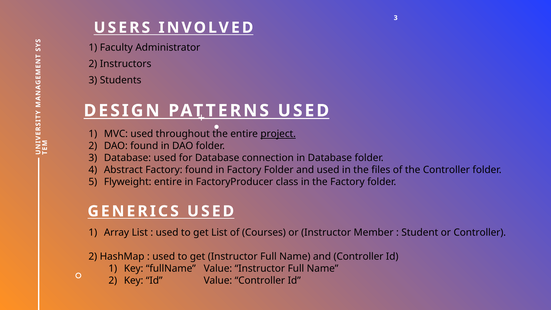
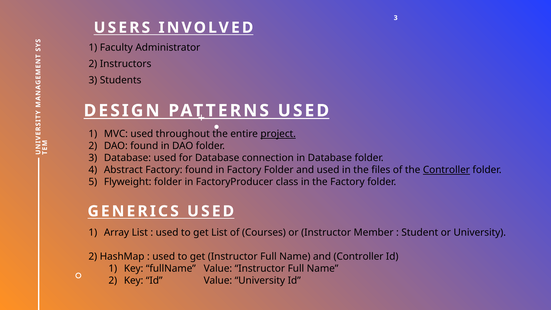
Controller underline: none -> present (446, 170)
Flyweight entire: entire -> folder (168, 182)
or Controller: Controller -> University (480, 232)
Value Controller: Controller -> University (260, 280)
